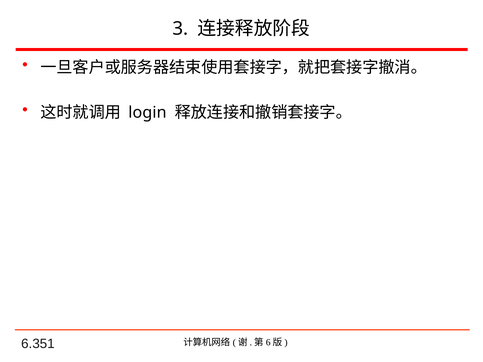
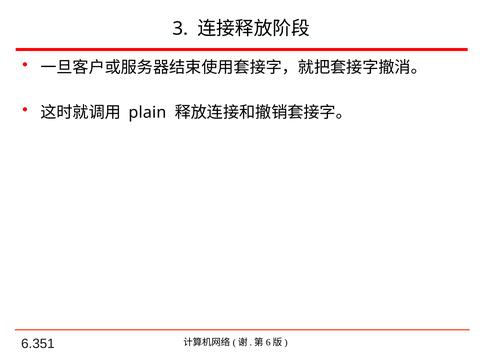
login: login -> plain (147, 113)
